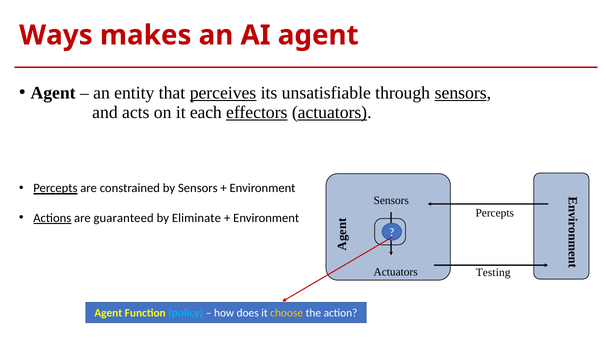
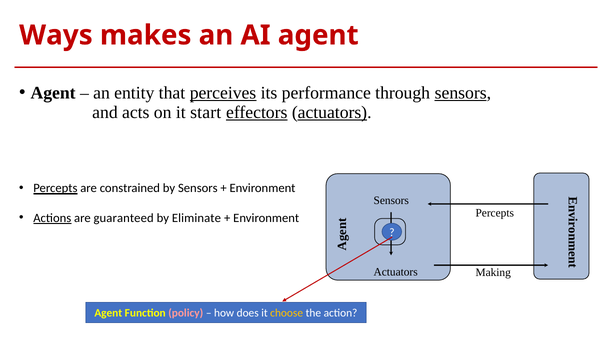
unsatisfiable: unsatisfiable -> performance (326, 93)
each: each -> start (206, 112)
Testing: Testing -> Making (493, 272)
policy colour: light blue -> pink (186, 313)
